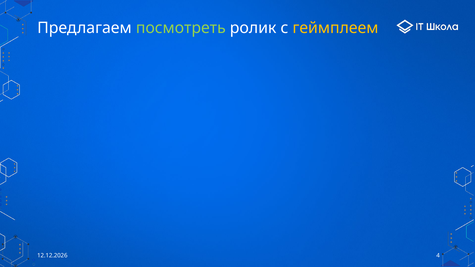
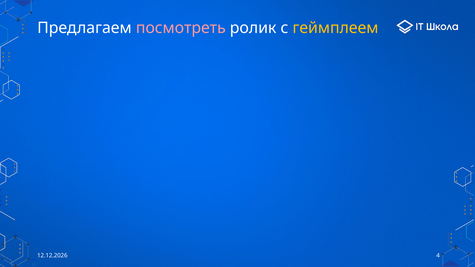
посмотреть colour: light green -> pink (181, 28)
